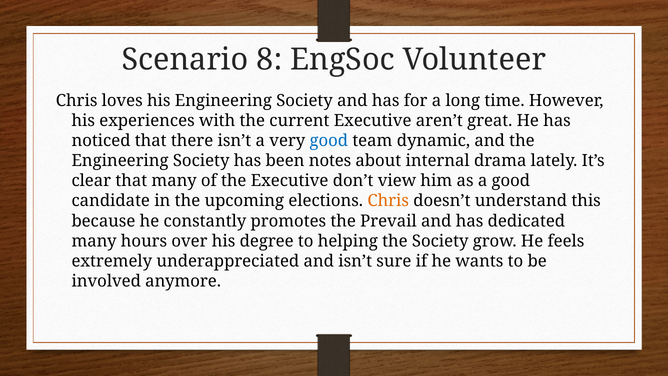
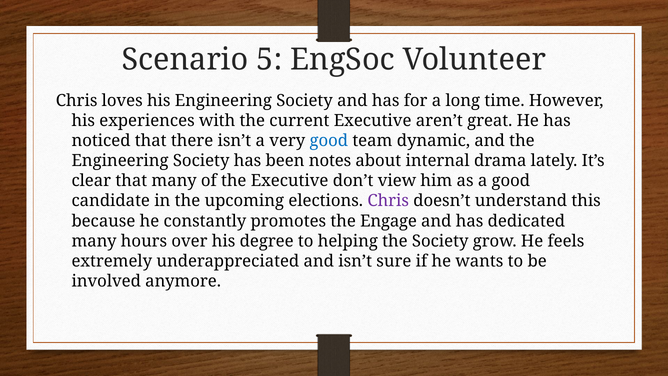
8: 8 -> 5 (269, 60)
Chris colour: orange -> purple (388, 201)
Prevail: Prevail -> Engage (389, 221)
